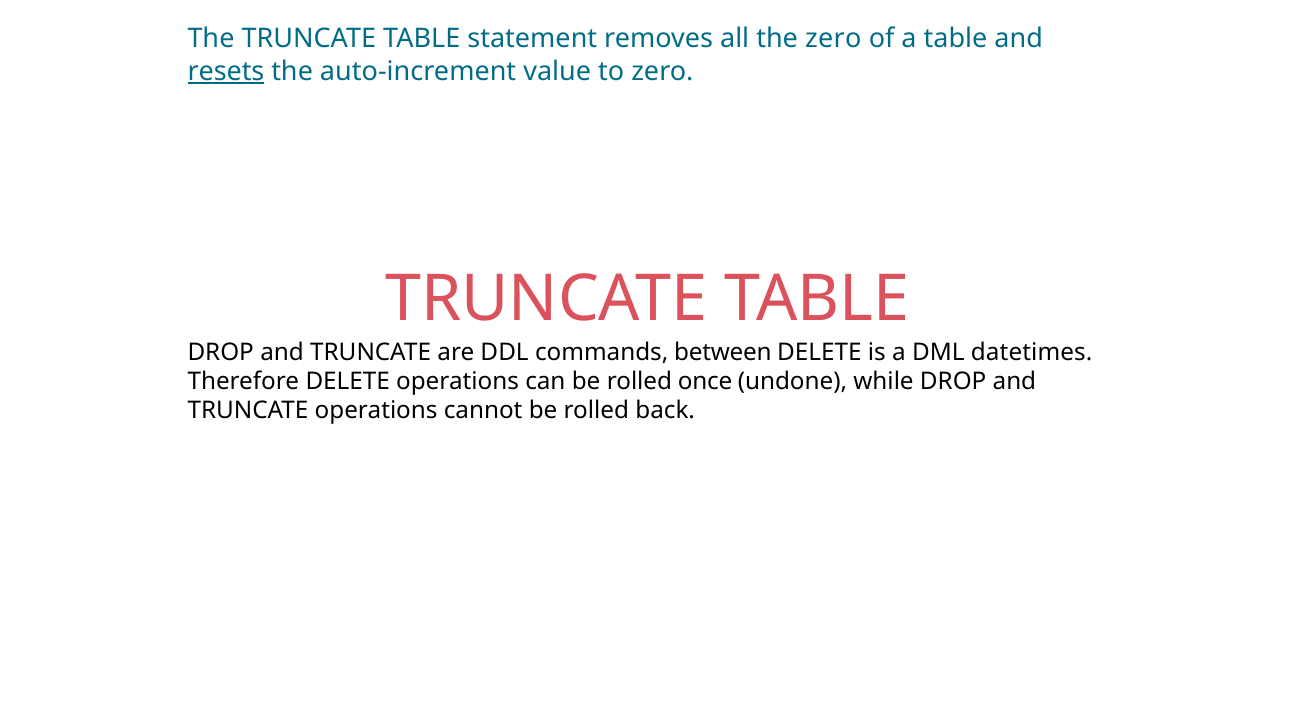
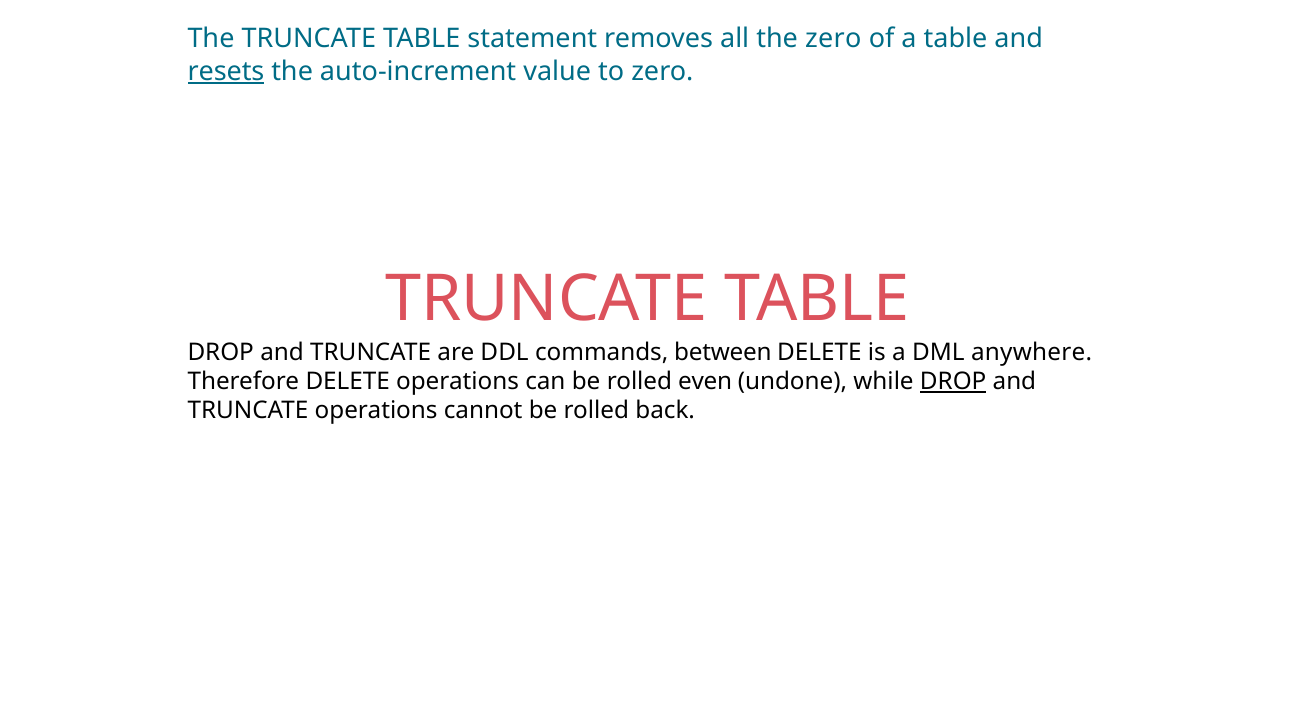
datetimes: datetimes -> anywhere (1032, 353)
once: once -> even (705, 382)
DROP underline: none -> present (953, 382)
